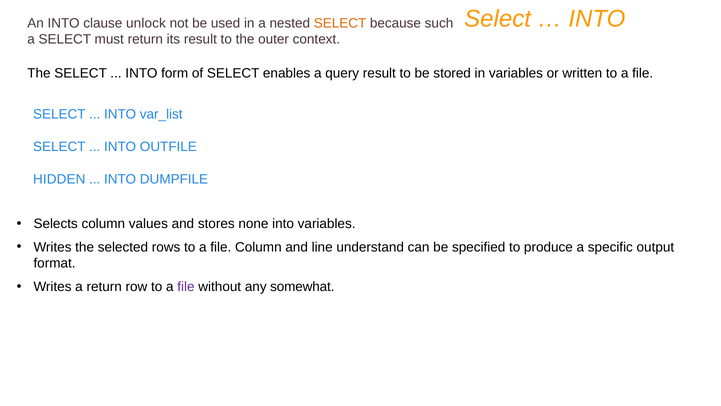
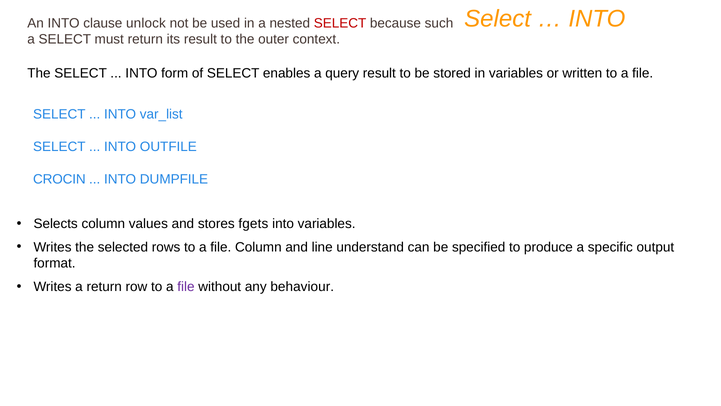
SELECT colour: orange -> red (340, 23)
HIDDEN: HIDDEN -> CROCIN (59, 179)
none: none -> fgets (253, 224)
somewhat: somewhat -> behaviour (302, 287)
